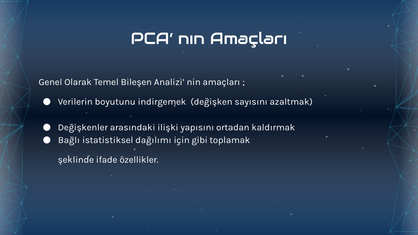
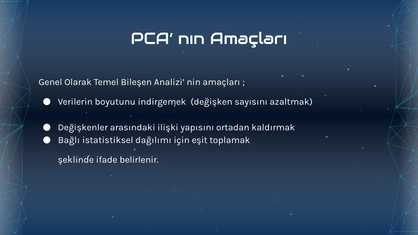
gibi: gibi -> eşit (200, 140)
özellikler: özellikler -> belirlenir (139, 160)
